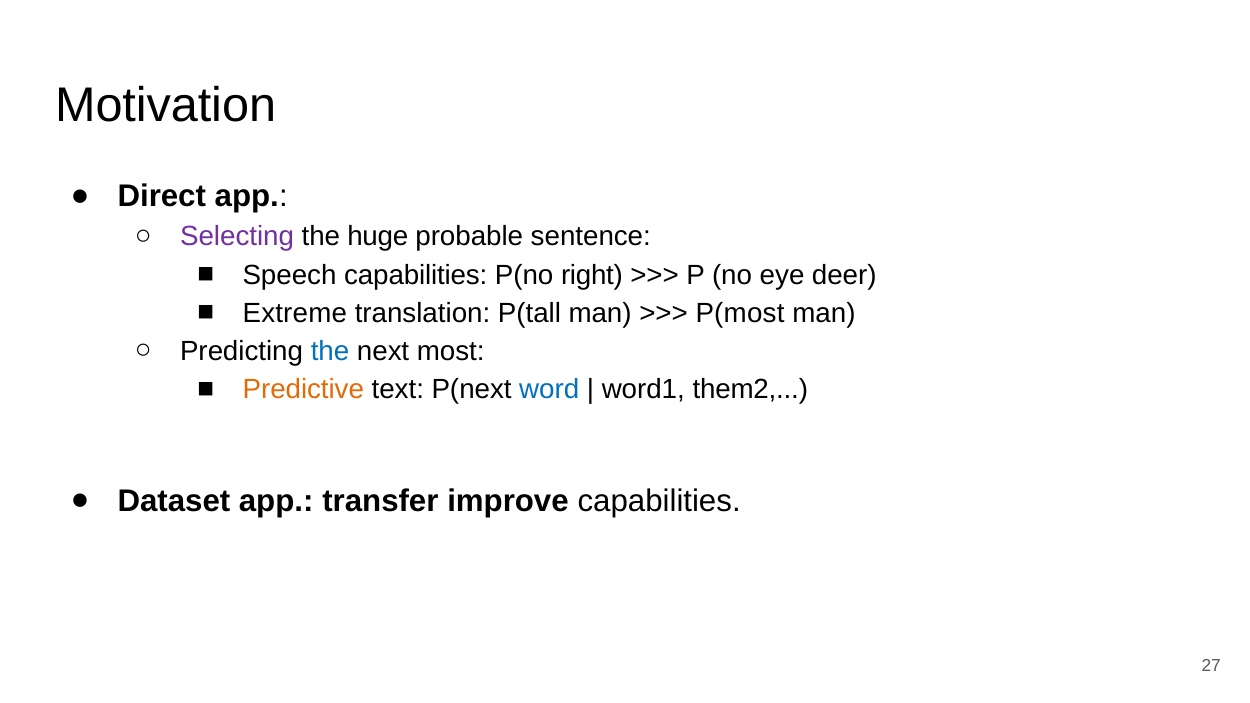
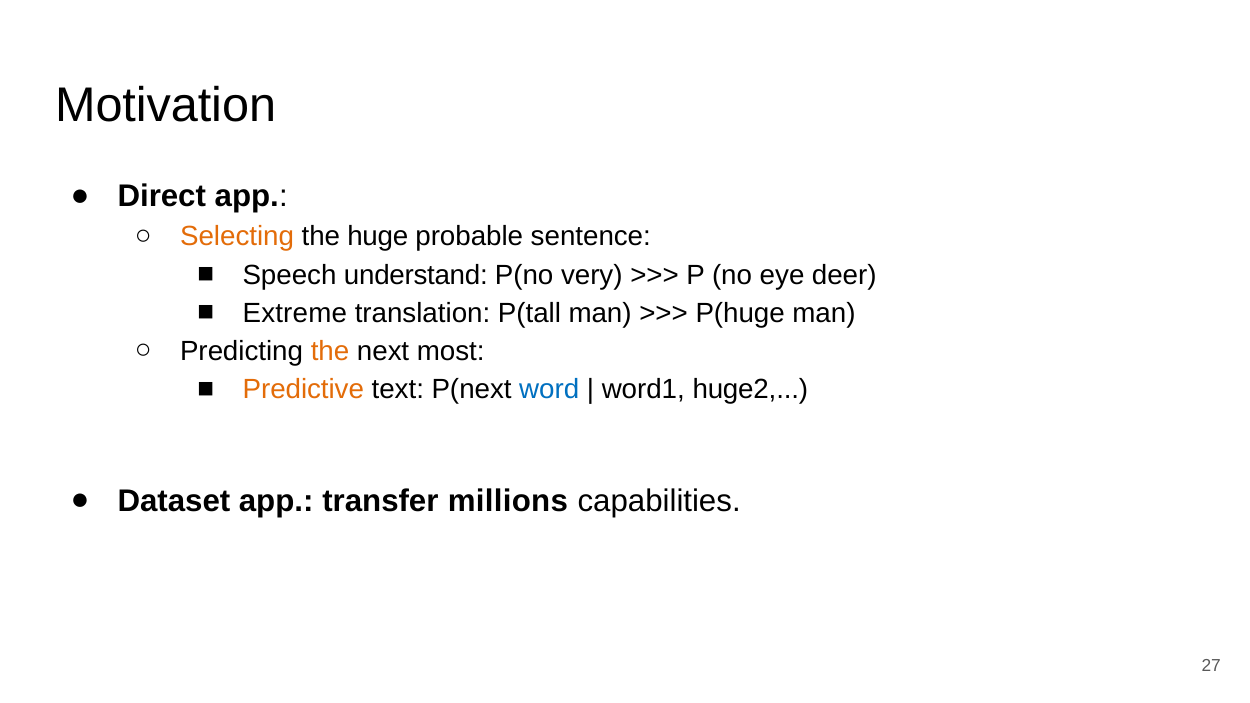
Selecting colour: purple -> orange (237, 237)
Speech capabilities: capabilities -> understand (416, 275)
right: right -> very (592, 275)
P(most: P(most -> P(huge (740, 313)
the colour: blue -> orange (330, 352)
them2: them2 -> huge2 (750, 390)
improve: improve -> millions (508, 501)
